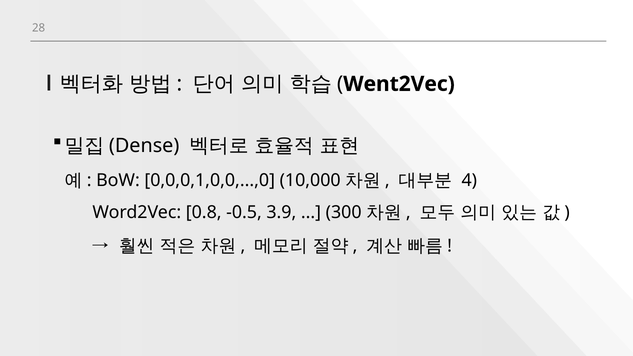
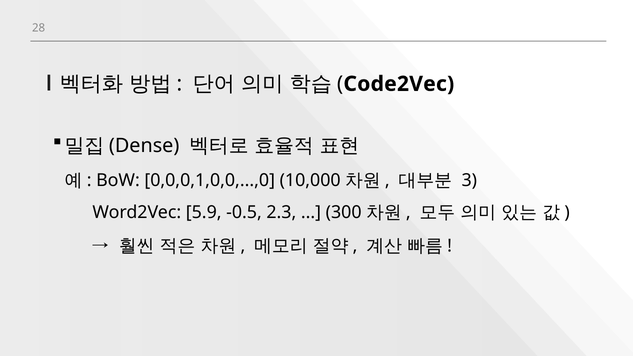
Went2Vec: Went2Vec -> Code2Vec (399, 84)
4: 4 -> 3 (469, 180)
0.8: 0.8 -> 5.9 (204, 212)
3.9: 3.9 -> 2.3 (281, 212)
